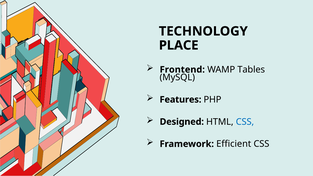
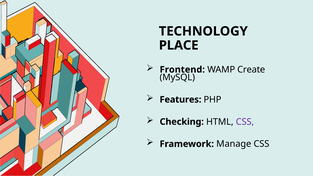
Tables: Tables -> Create (251, 70)
Designed: Designed -> Checking (182, 122)
CSS colour: blue -> purple (245, 122)
Efficient: Efficient -> Manage (234, 144)
